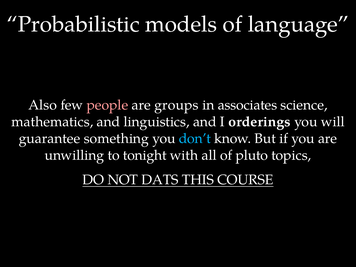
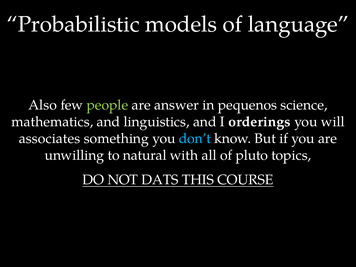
people colour: pink -> light green (107, 105)
groups: groups -> answer (177, 105)
associates: associates -> pequenos (247, 105)
guarantee: guarantee -> associates (49, 138)
tonight: tonight -> natural (145, 155)
